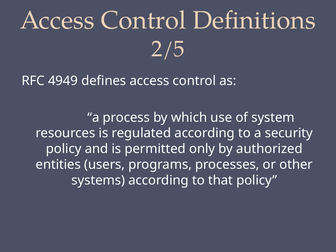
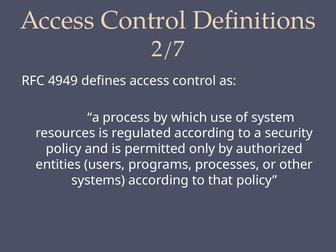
2/5: 2/5 -> 2/7 (168, 49)
